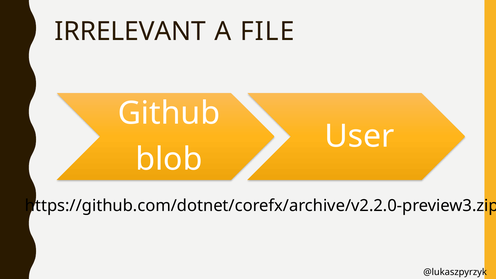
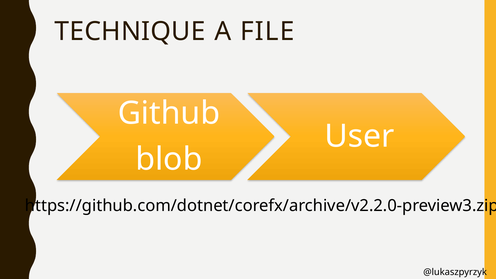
IRRELEVANT: IRRELEVANT -> TECHNIQUE (130, 31)
